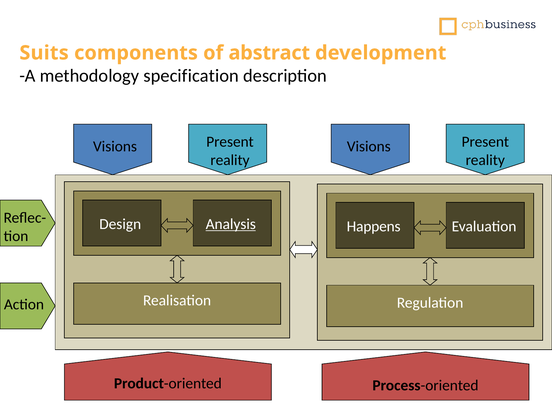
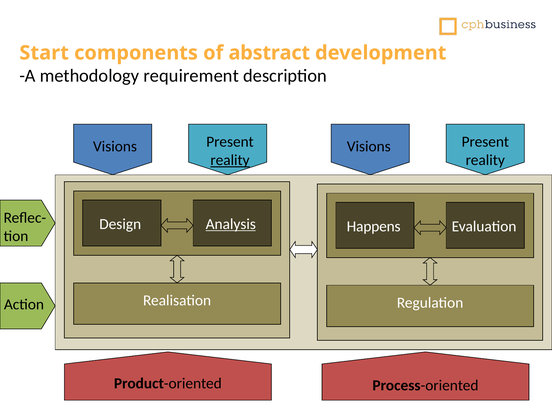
Suits: Suits -> Start (44, 53)
specification: specification -> requirement (191, 76)
reality underline: none -> present (230, 160)
